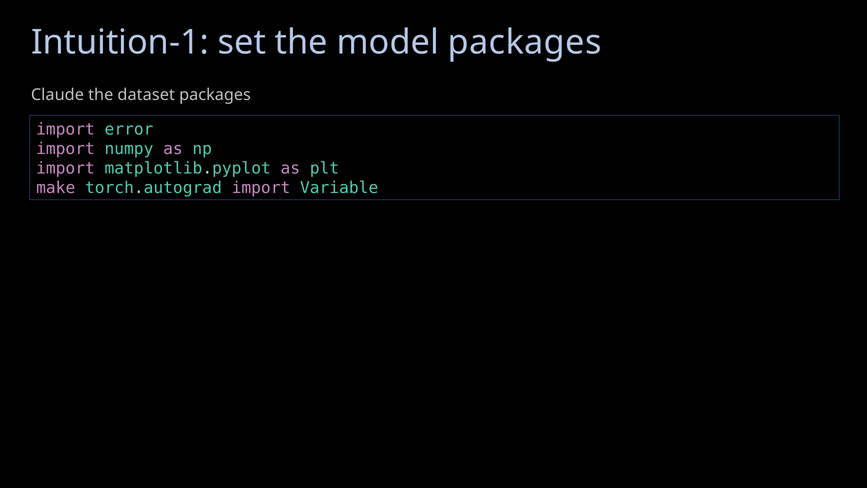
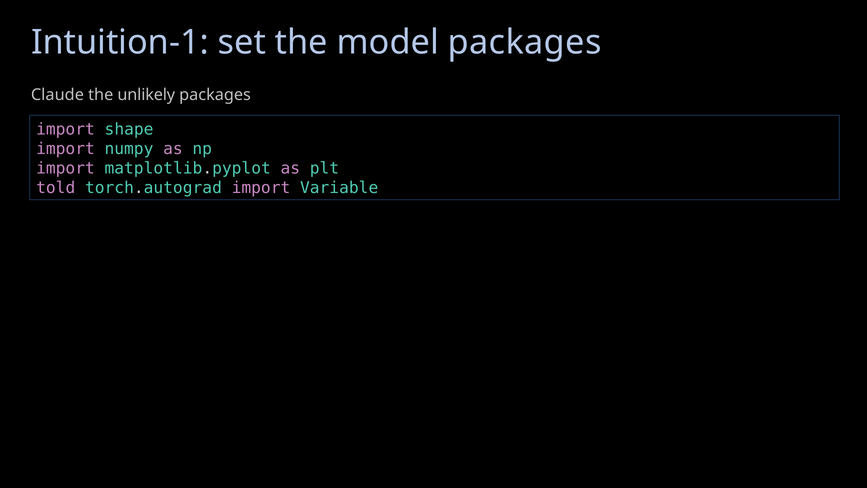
dataset: dataset -> unlikely (146, 95)
error: error -> shape (129, 129)
make: make -> told (56, 188)
